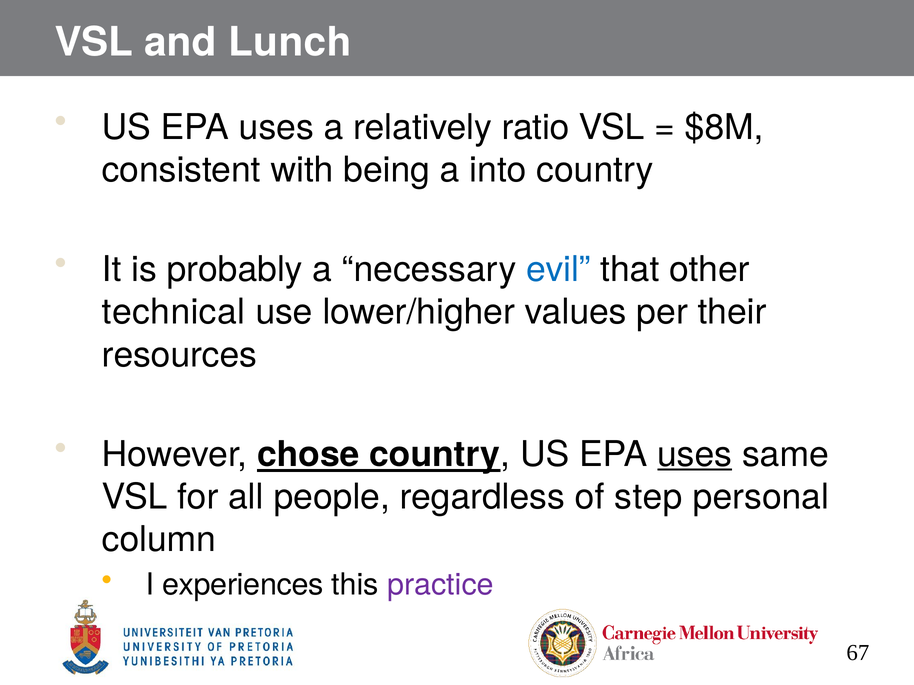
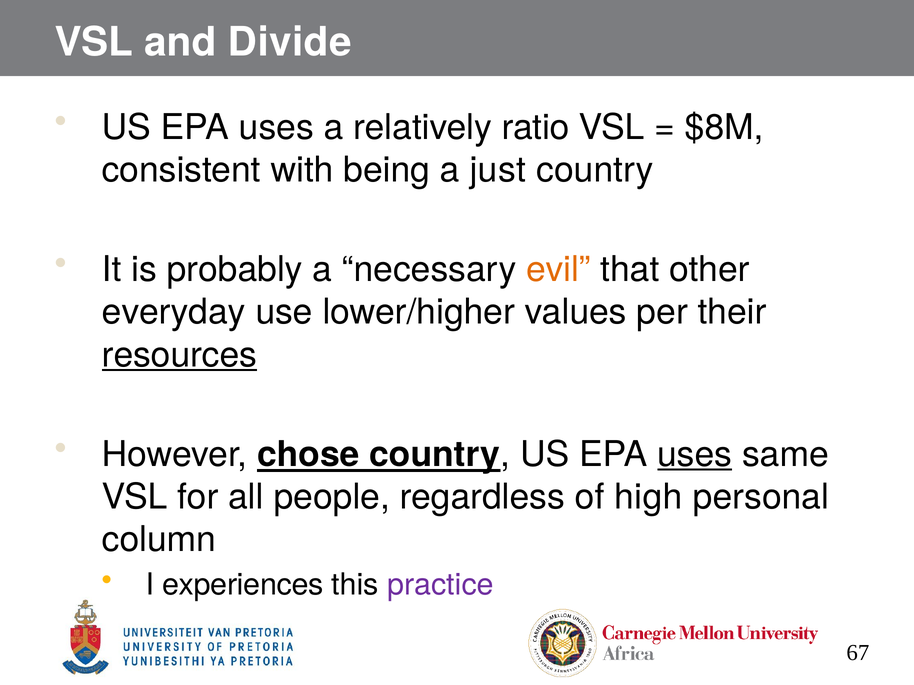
Lunch: Lunch -> Divide (290, 42)
into: into -> just (498, 170)
evil colour: blue -> orange (558, 270)
technical: technical -> everyday (174, 312)
resources underline: none -> present (179, 355)
step: step -> high (649, 497)
